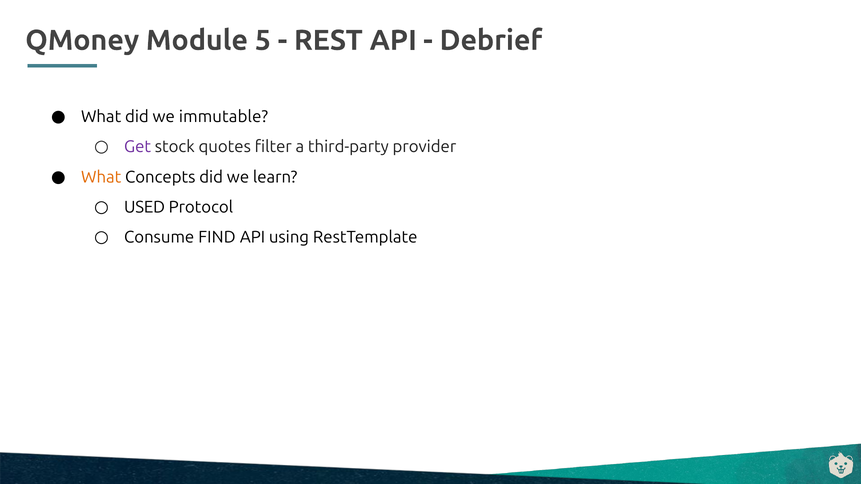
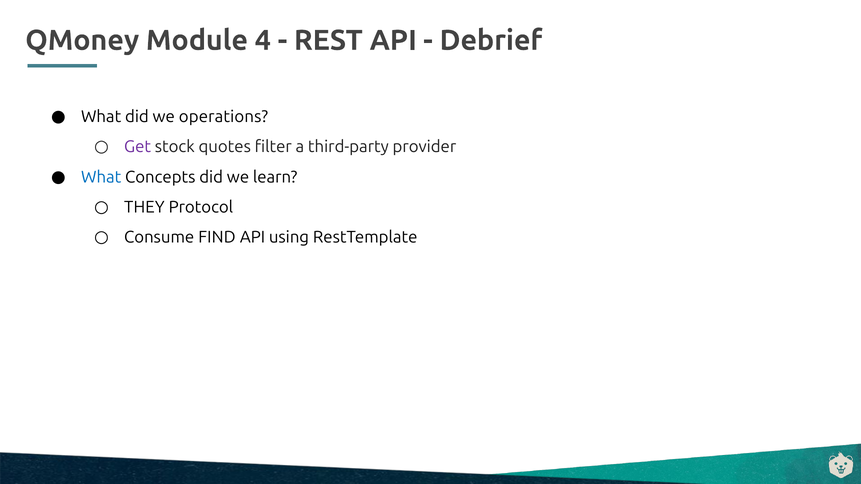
5: 5 -> 4 (263, 40)
immutable: immutable -> operations (223, 117)
What colour: orange -> blue (101, 177)
USED: USED -> THEY (144, 207)
